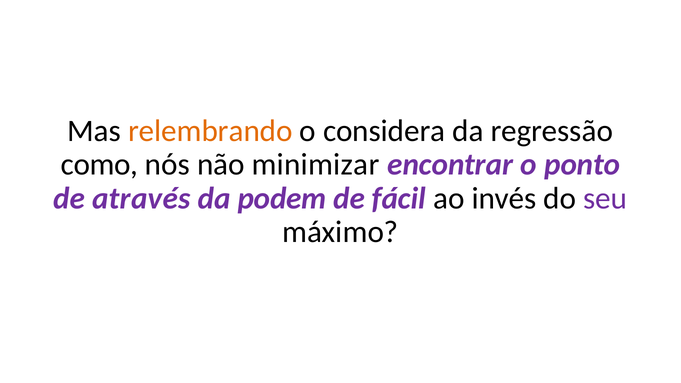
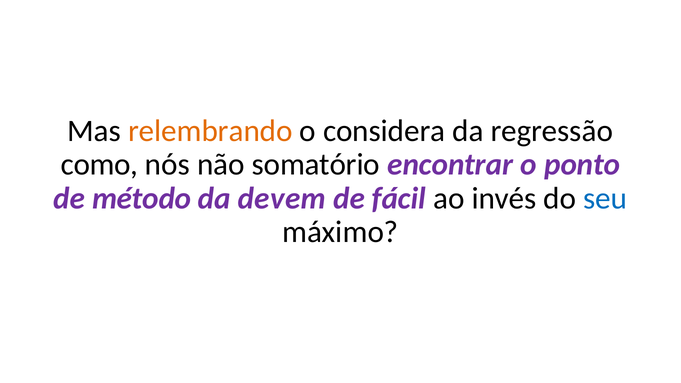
minimizar: minimizar -> somatório (316, 165)
através: através -> método (142, 198)
podem: podem -> devem (282, 198)
seu colour: purple -> blue (605, 198)
